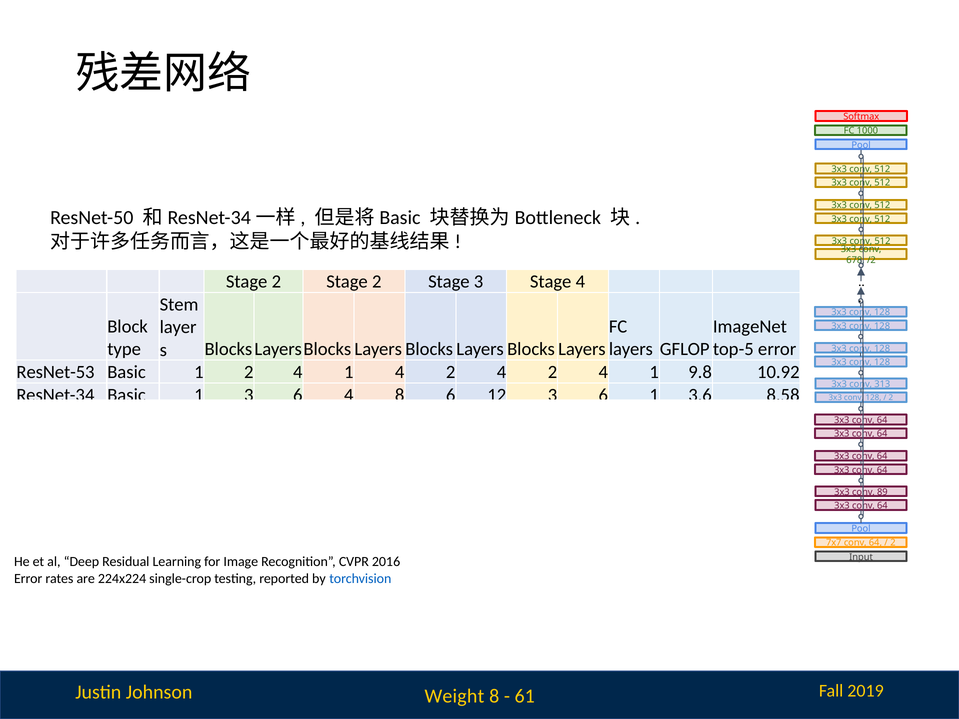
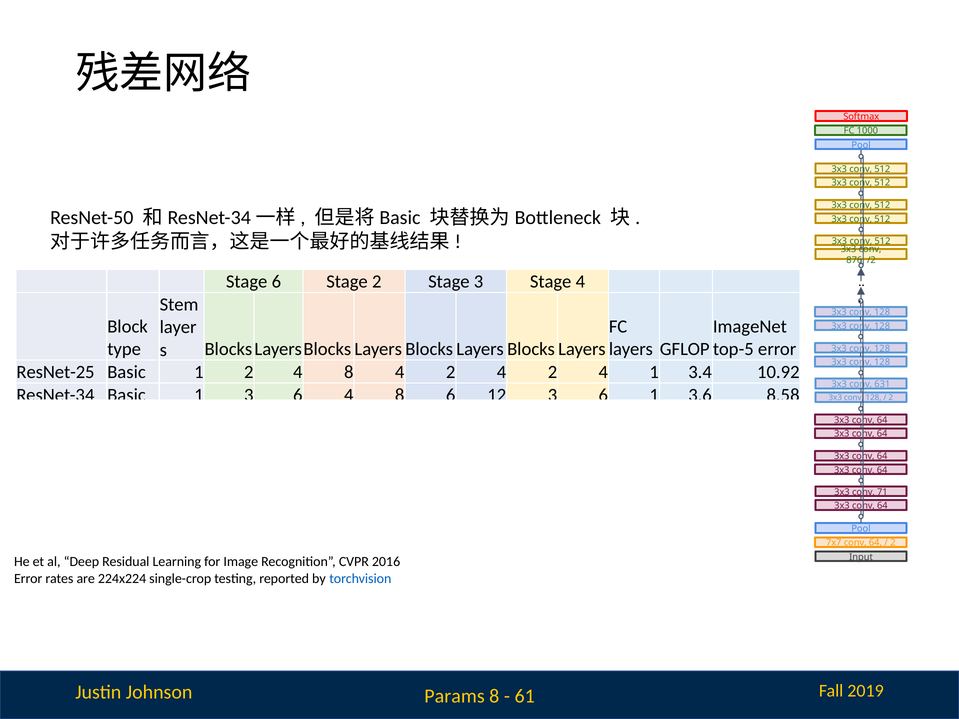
678: 678 -> 876 (856, 260)
2: 2 -> 6 (276, 282)
ResNet-53: ResNet-53 -> ResNet-25 (56, 372)
1 2 4 1: 1 -> 8 (349, 372)
9.8: 9.8 -> 3.4 (700, 372)
313: 313 -> 631 (882, 384)
89: 89 -> 71 (882, 492)
Weight: Weight -> Params (454, 696)
